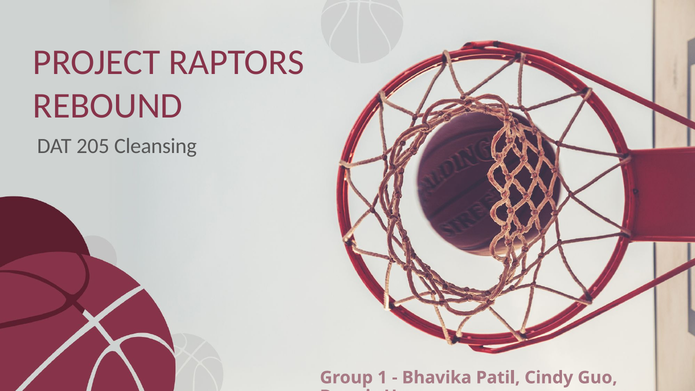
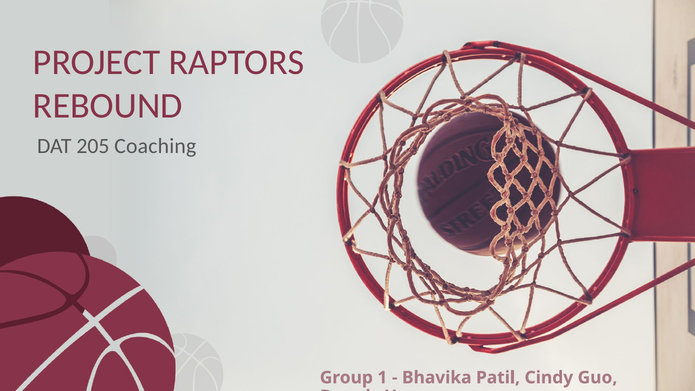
Cleansing: Cleansing -> Coaching (155, 146)
